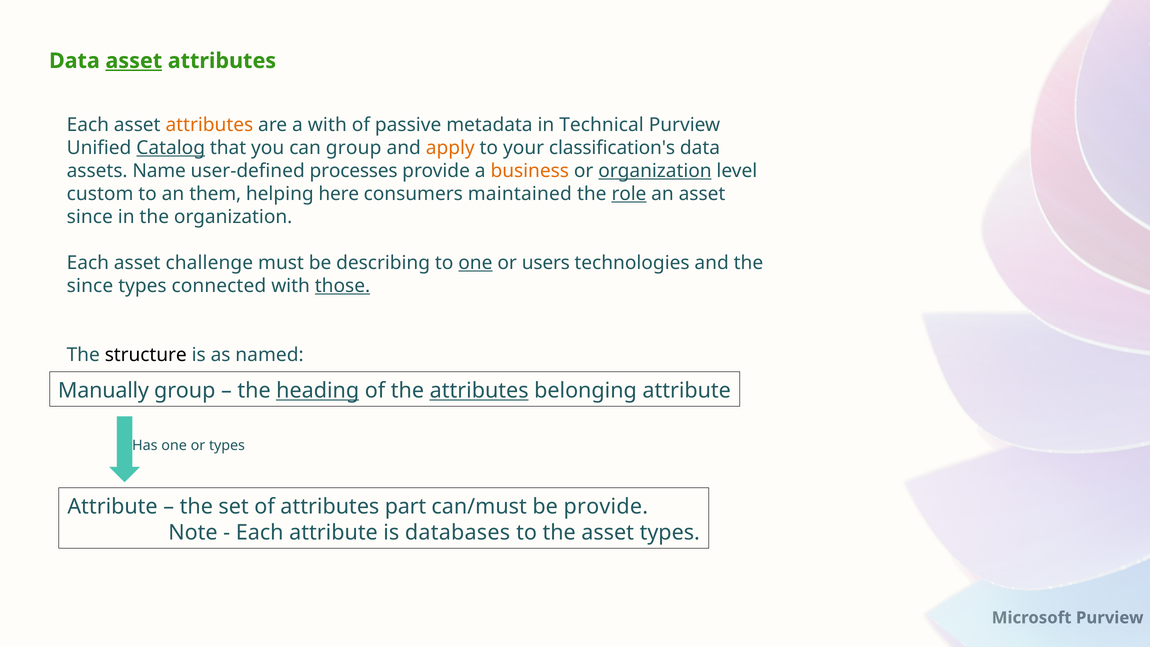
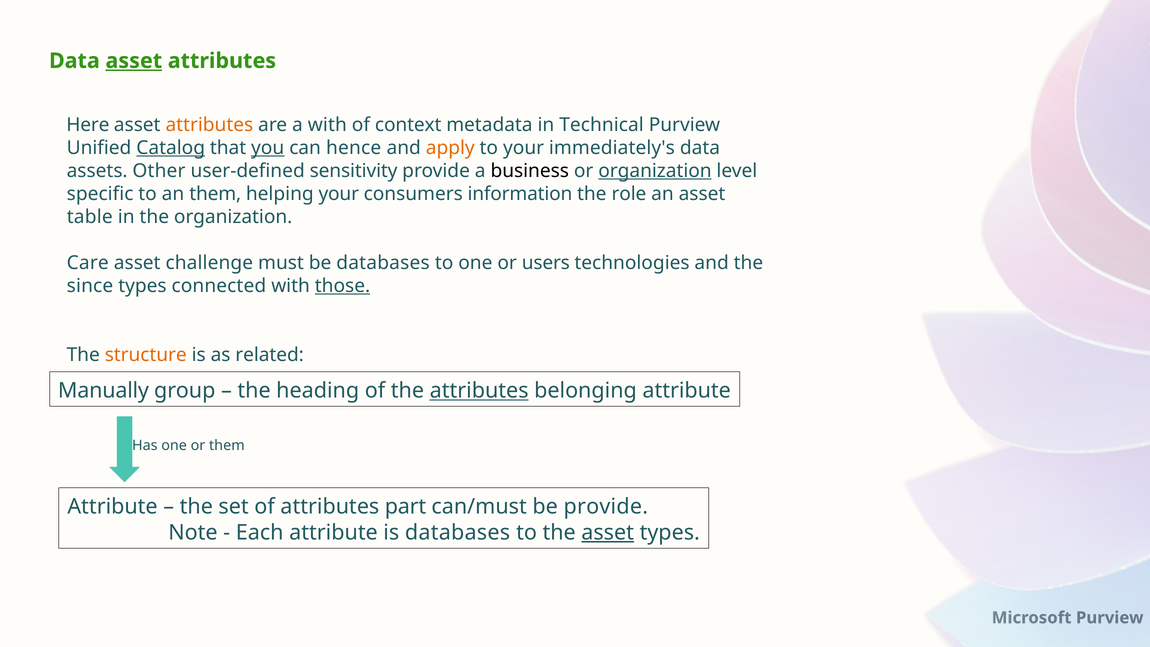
Each: Each -> Here (88, 125)
passive: passive -> context (408, 125)
you underline: none -> present (268, 148)
can group: group -> hence (354, 148)
classification's: classification's -> immediately's (612, 148)
Name: Name -> Other (159, 171)
processes: processes -> sensitivity (354, 171)
business colour: orange -> black (530, 171)
custom: custom -> specific (100, 194)
helping here: here -> your (339, 194)
maintained: maintained -> information (520, 194)
role underline: present -> none (629, 194)
since: since -> table (90, 217)
Each: Each -> Care (88, 263)
be describing: describing -> databases (383, 263)
one underline: present -> none (475, 263)
structure colour: black -> orange (146, 355)
named: named -> related (270, 355)
heading underline: present -> none (318, 391)
or types: types -> them (227, 446)
asset underline: none -> present (608, 532)
